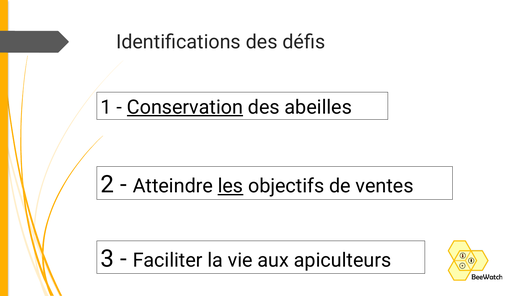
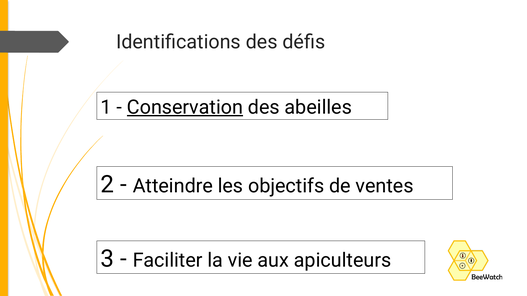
les underline: present -> none (230, 186)
